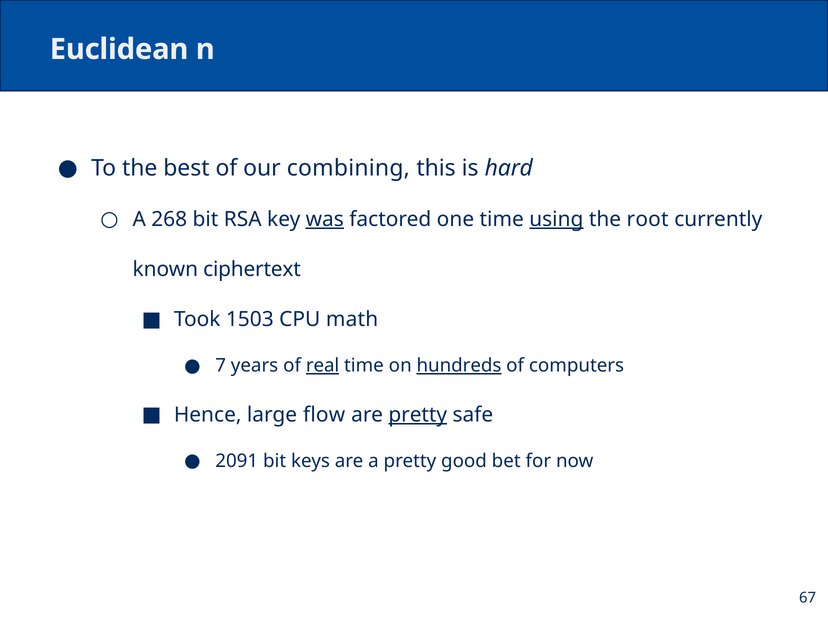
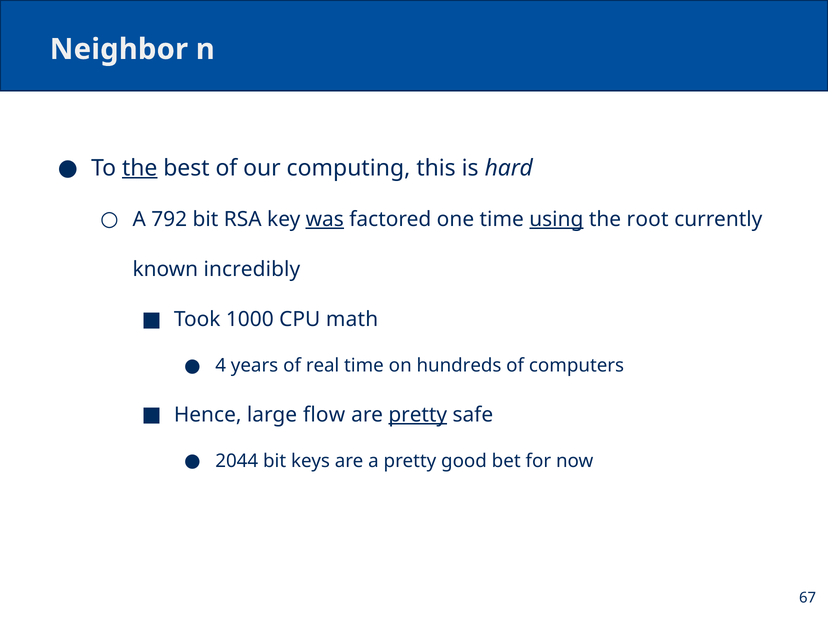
Euclidean: Euclidean -> Neighbor (119, 49)
the underline: none -> present (140, 168)
combining: combining -> computing (348, 168)
268: 268 -> 792 (169, 219)
ciphertext: ciphertext -> incredibly (252, 269)
1503: 1503 -> 1000 (250, 319)
7: 7 -> 4 (221, 365)
real underline: present -> none (323, 365)
hundreds underline: present -> none (459, 365)
2091: 2091 -> 2044 (237, 461)
